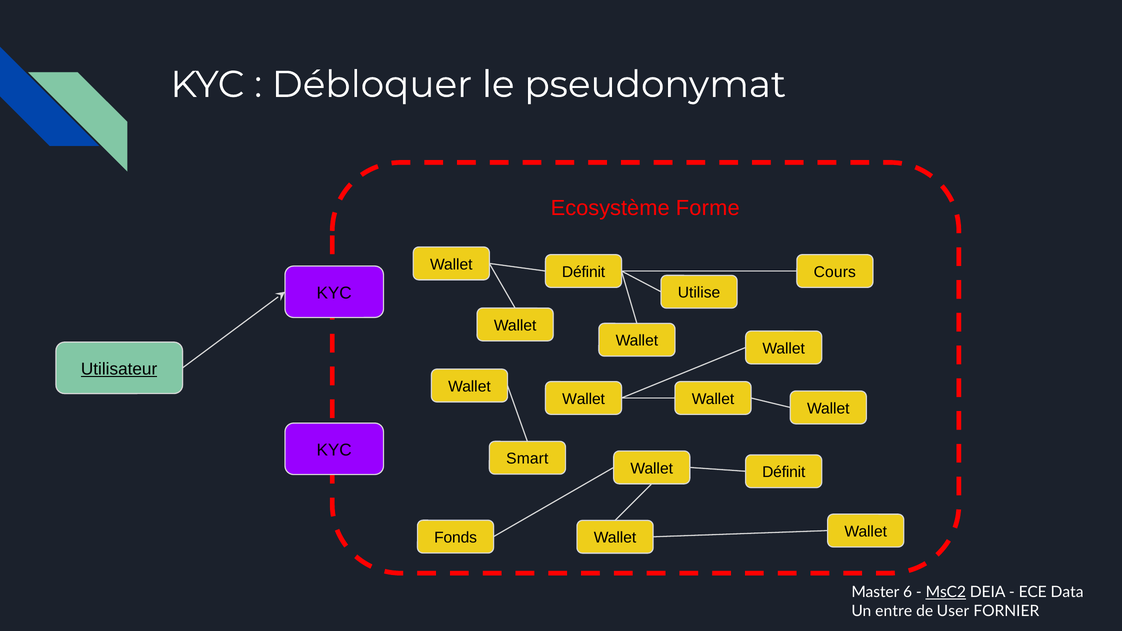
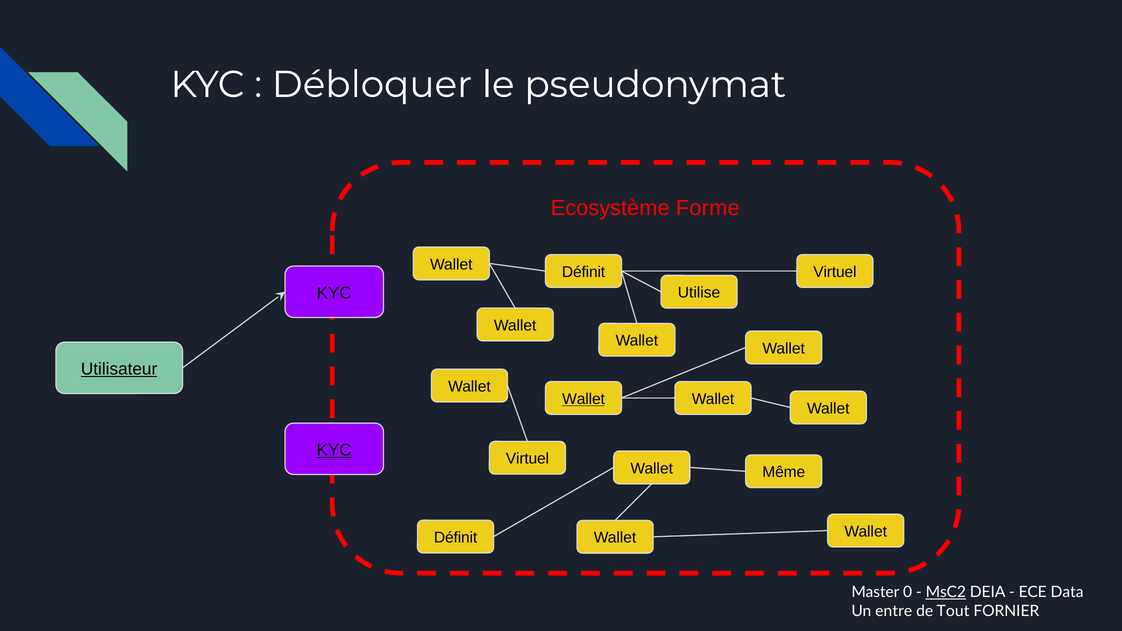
Cours: Cours -> Virtuel (835, 272)
Wallet underline: none -> present (584, 399)
KYC underline: none -> present (334, 450)
Smart: Smart -> Virtuel (527, 459)
Définit: Définit -> Même (784, 472)
Fonds: Fonds -> Définit (456, 538)
6: 6 -> 0 (908, 592)
User: User -> Tout (953, 611)
